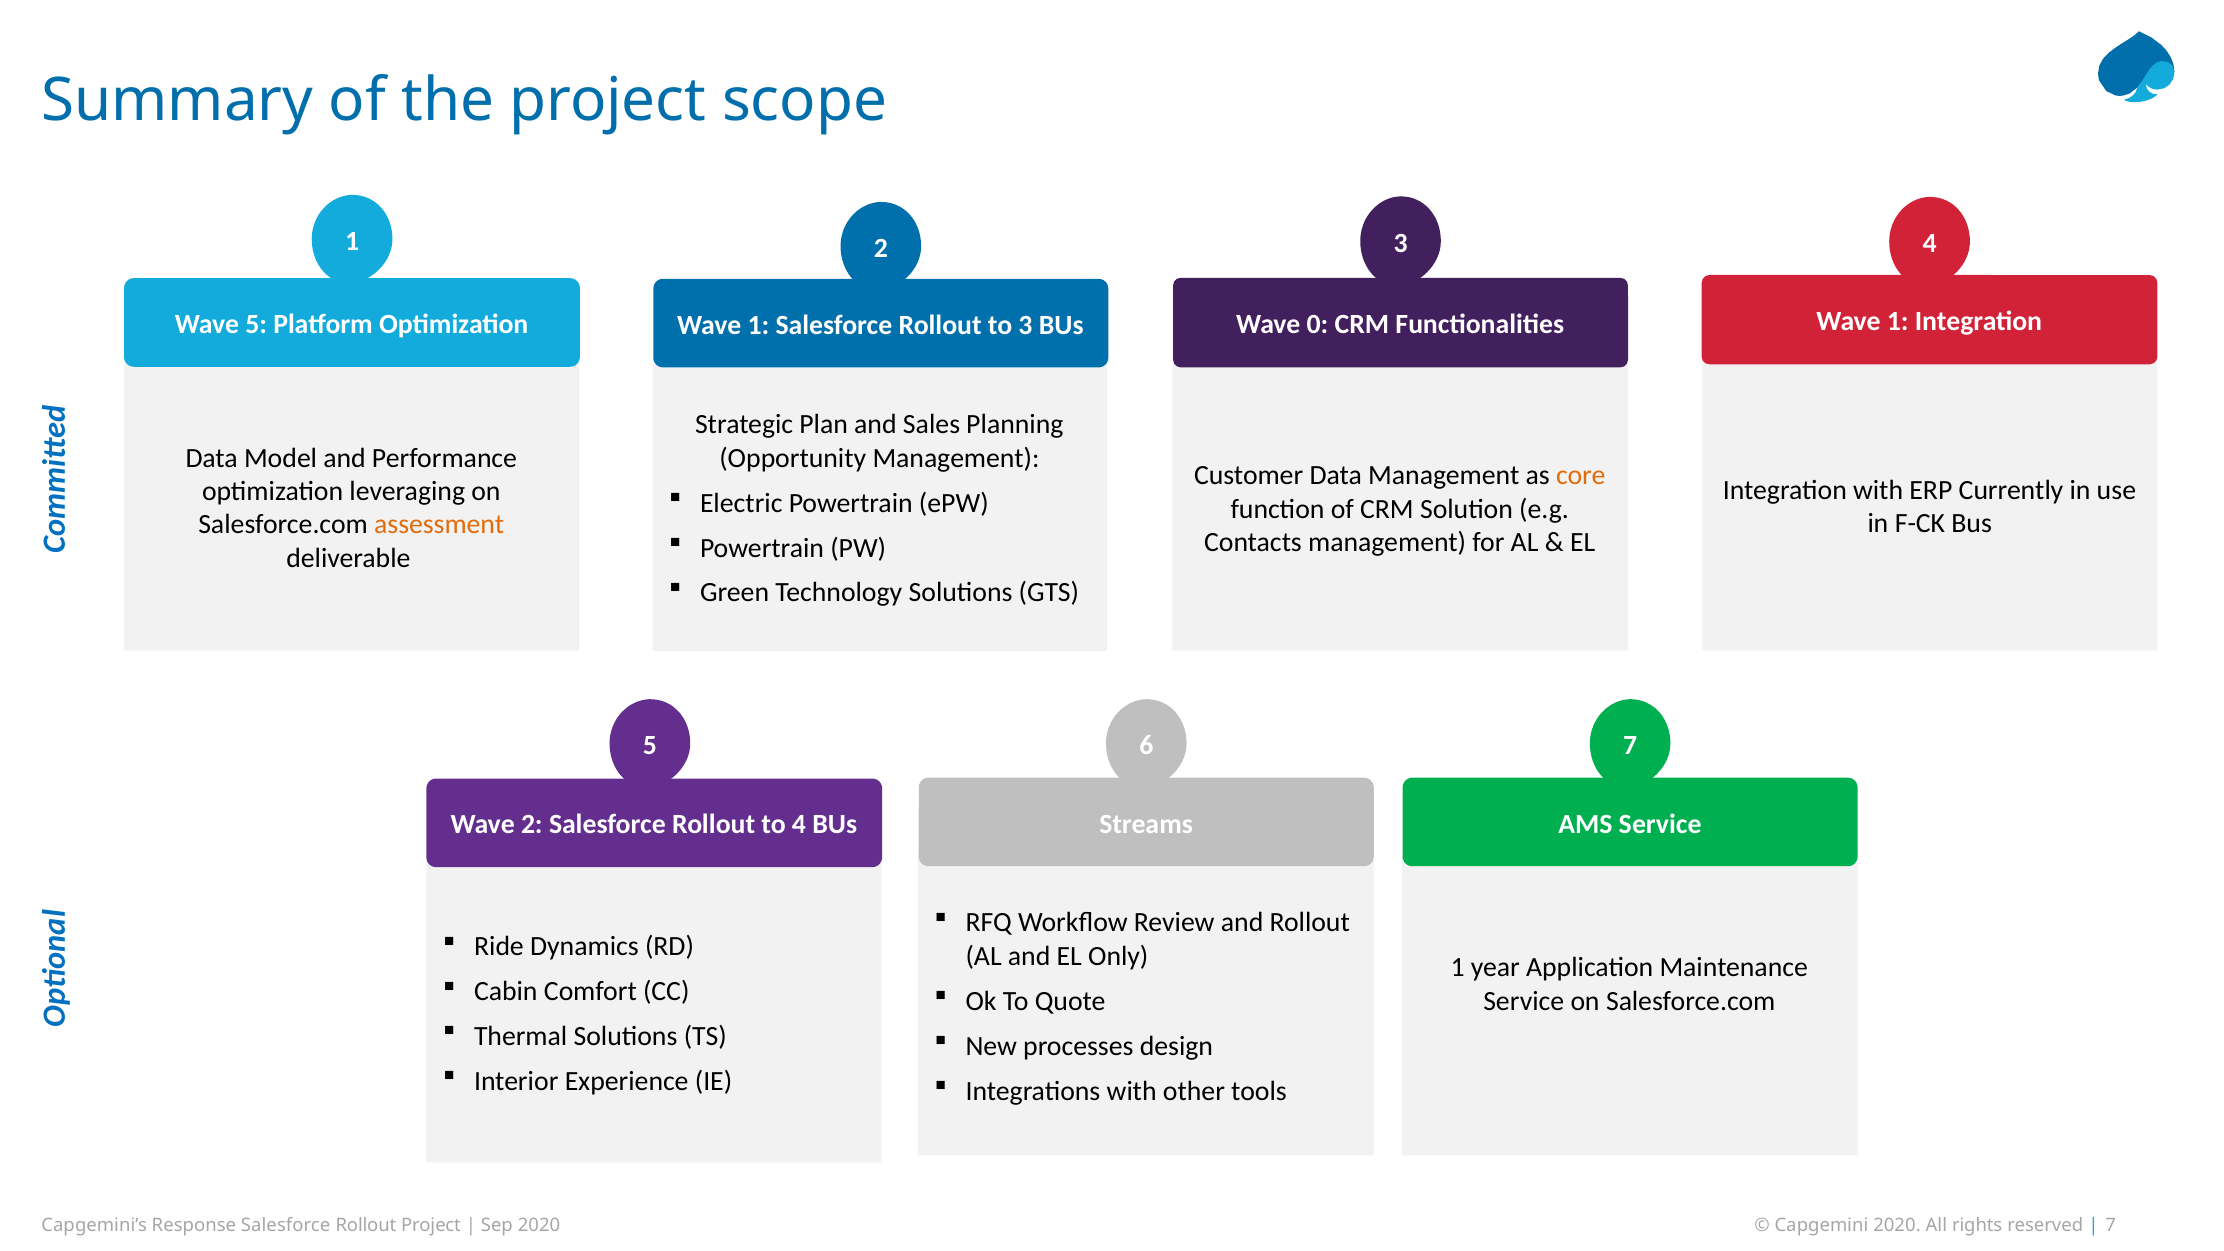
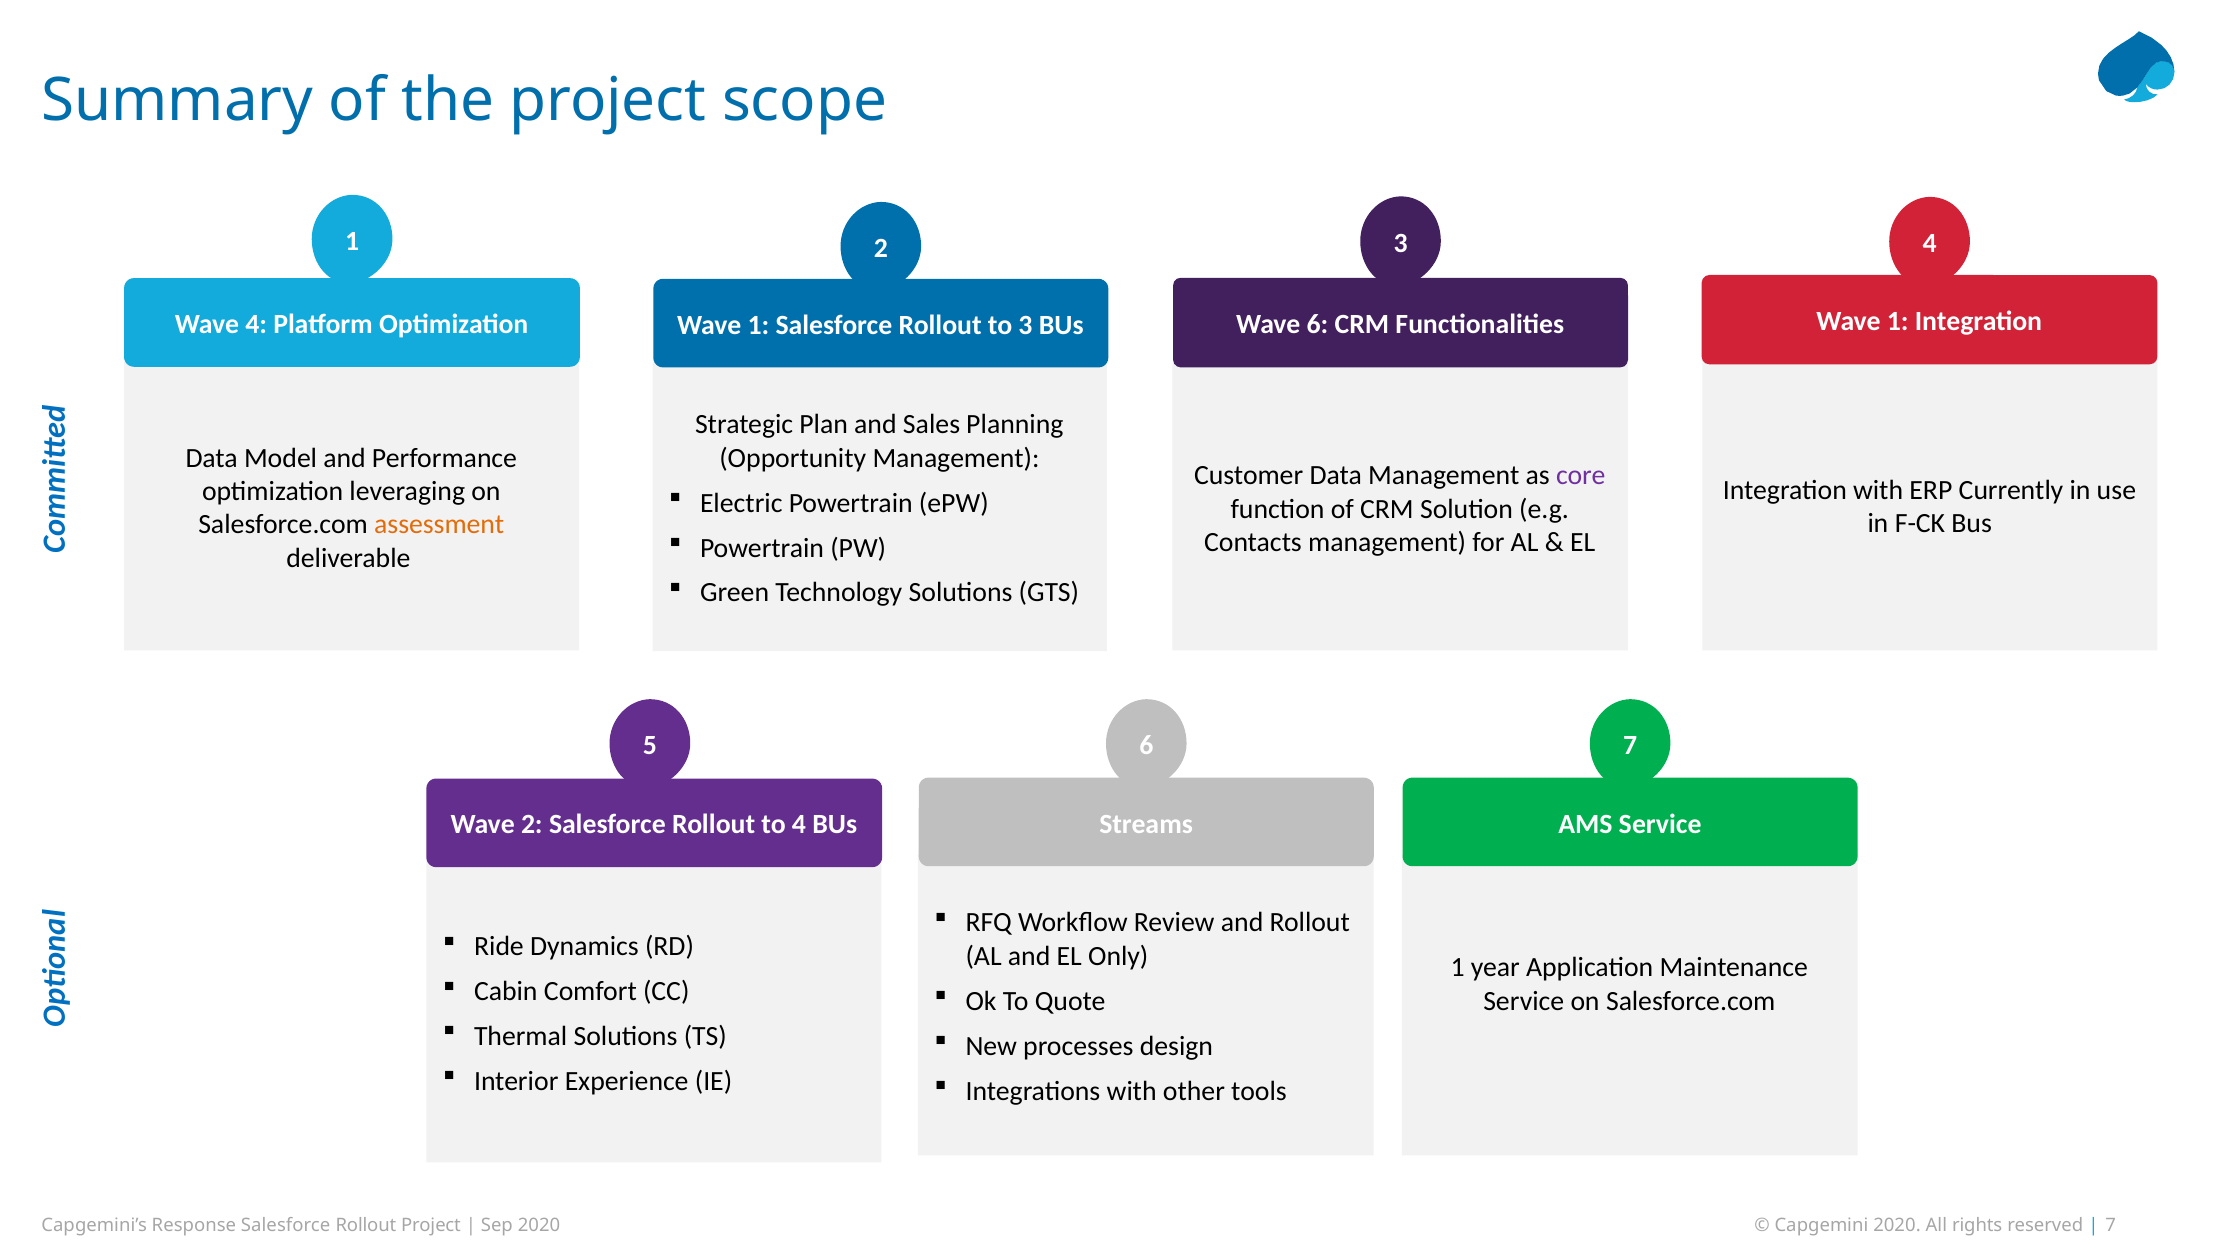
Wave 5: 5 -> 4 (256, 324)
Wave 0: 0 -> 6 (1317, 324)
core colour: orange -> purple (1581, 476)
